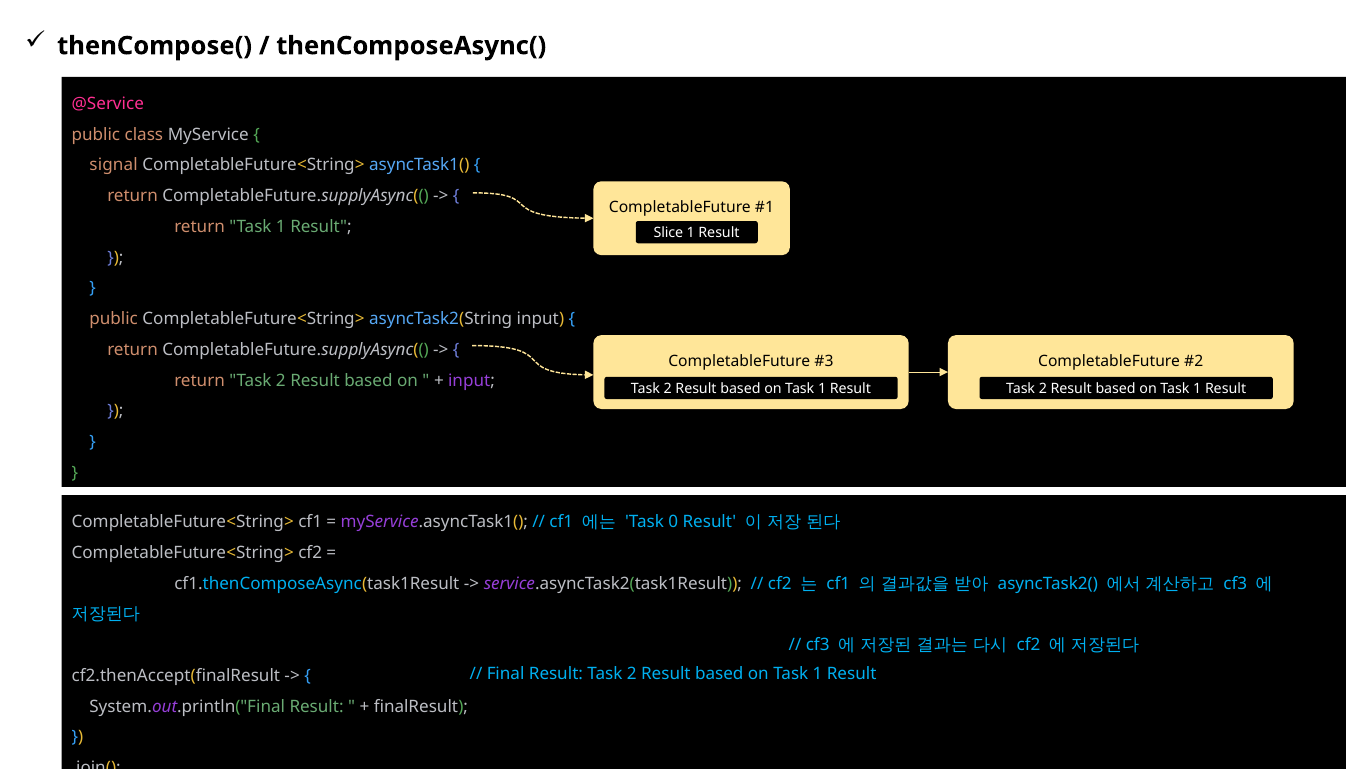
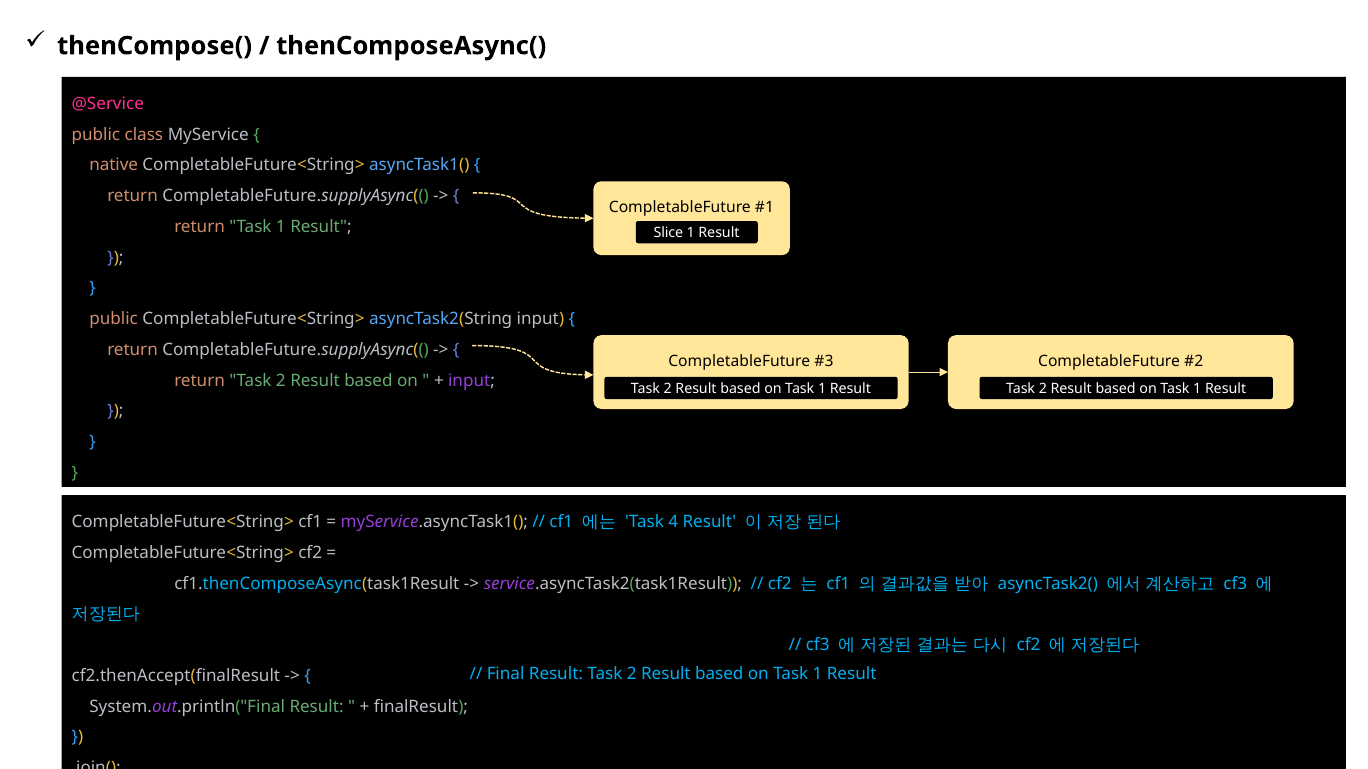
signal: signal -> native (114, 165)
0: 0 -> 4 (673, 522)
